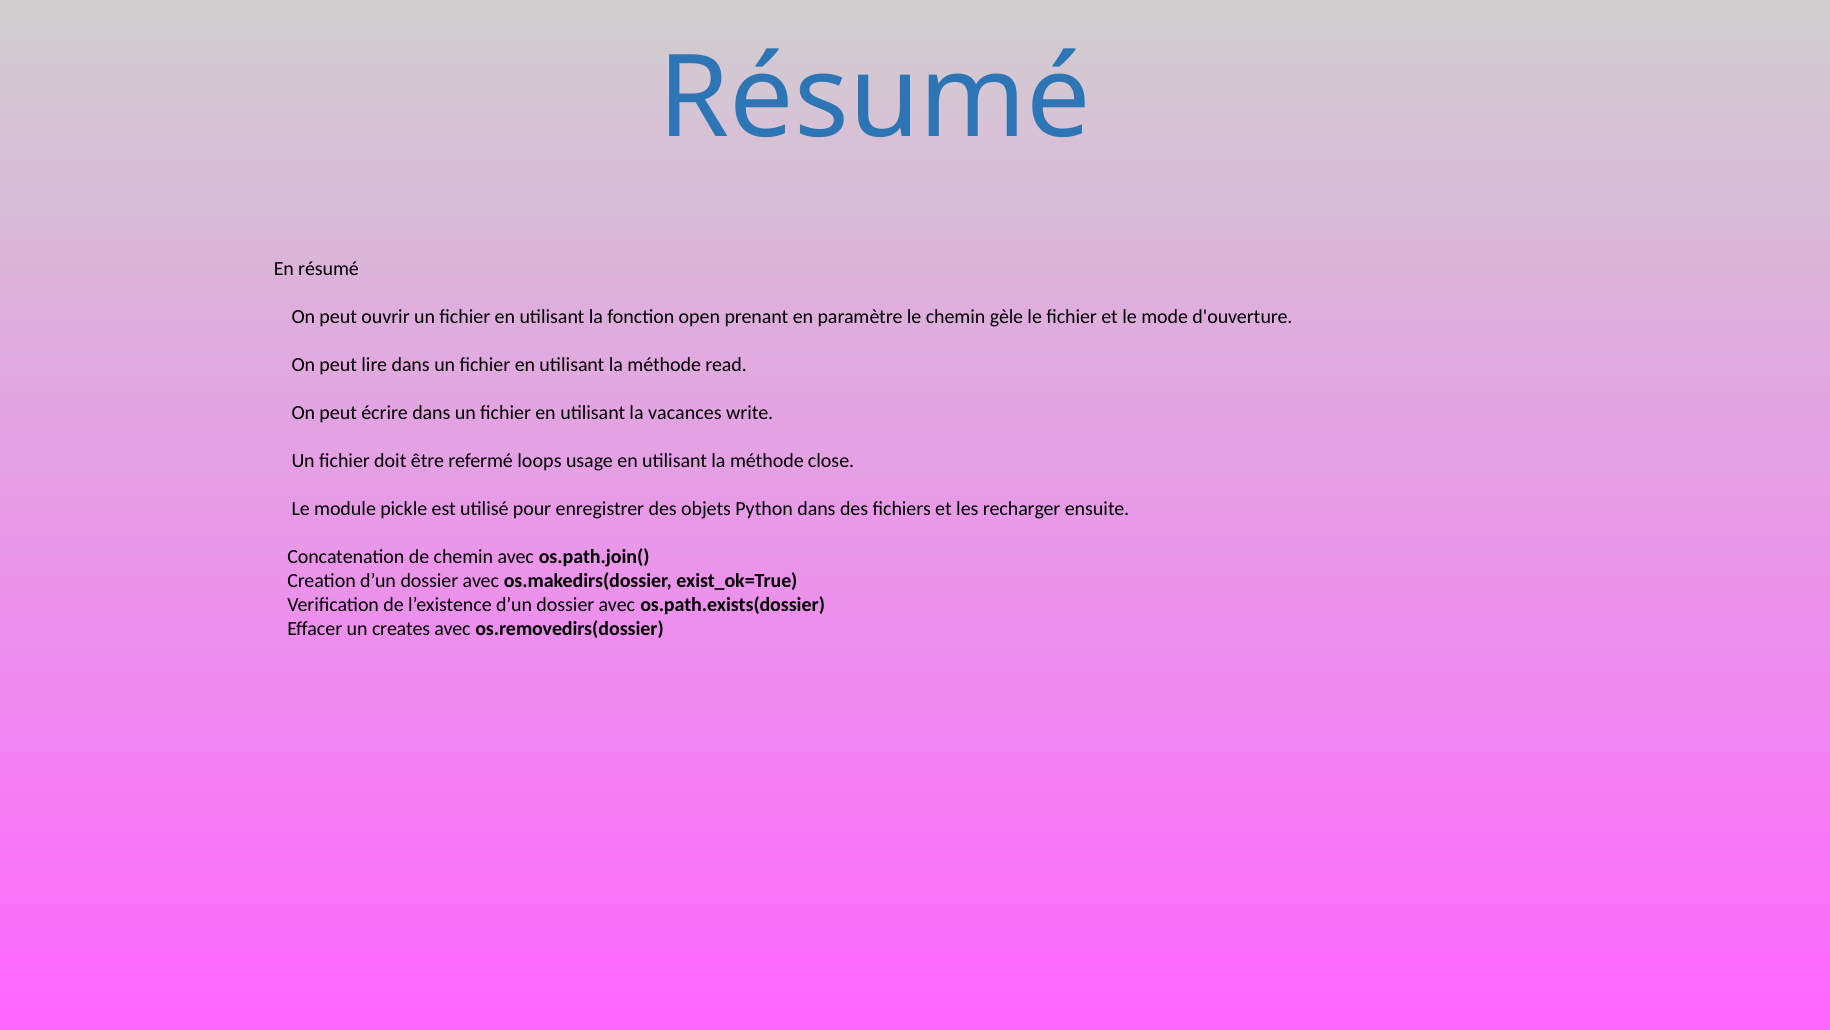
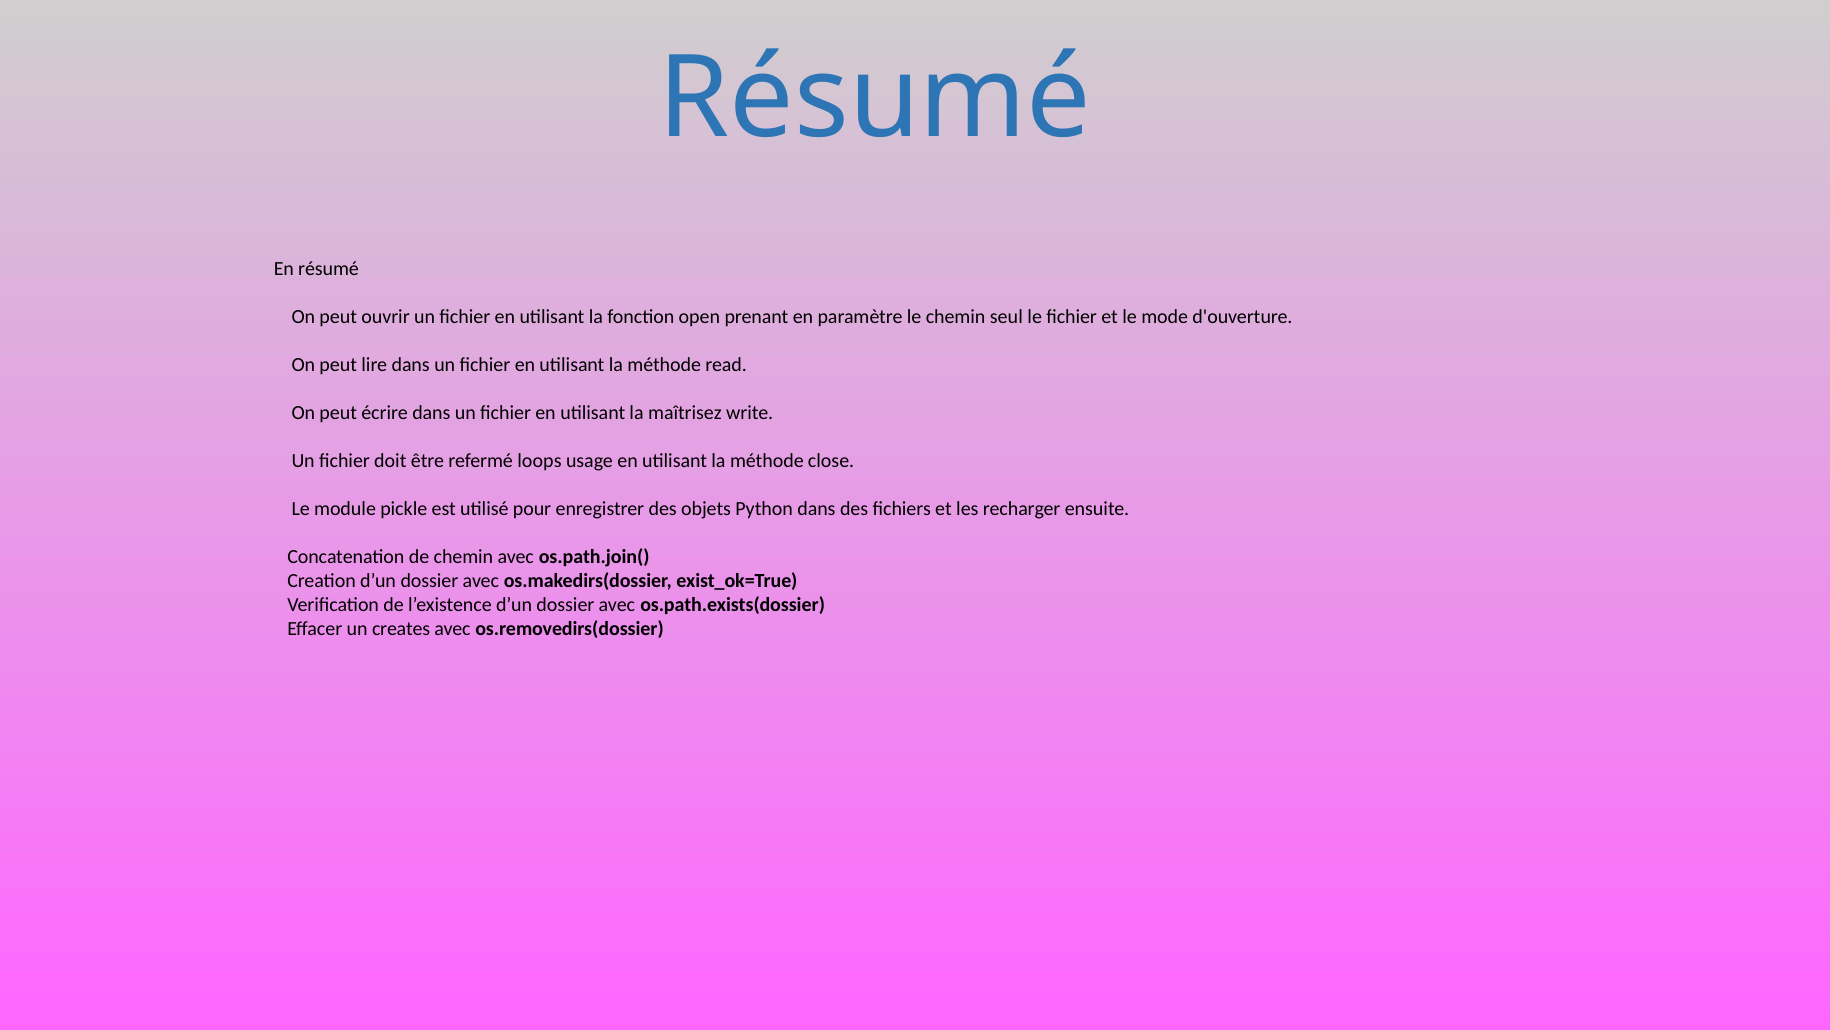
gèle: gèle -> seul (1006, 317)
vacances: vacances -> maîtrisez (685, 413)
